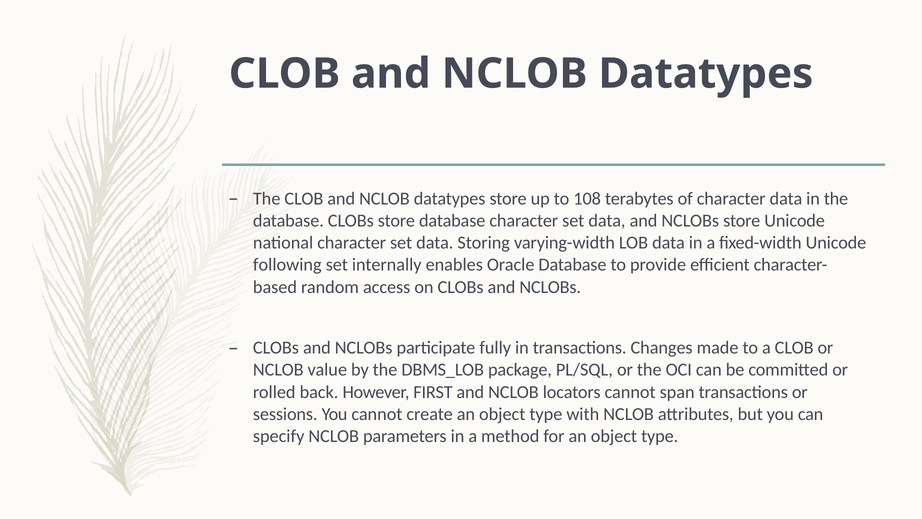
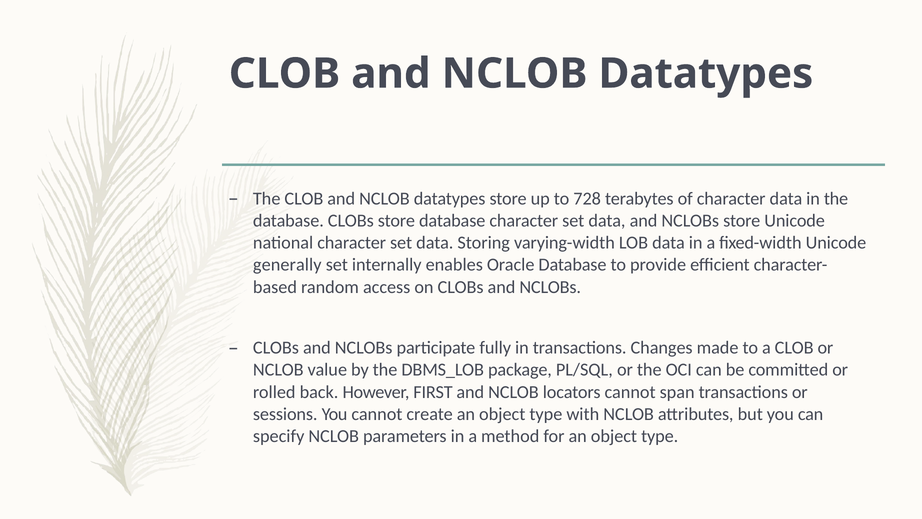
108: 108 -> 728 (587, 198)
following: following -> generally (287, 265)
